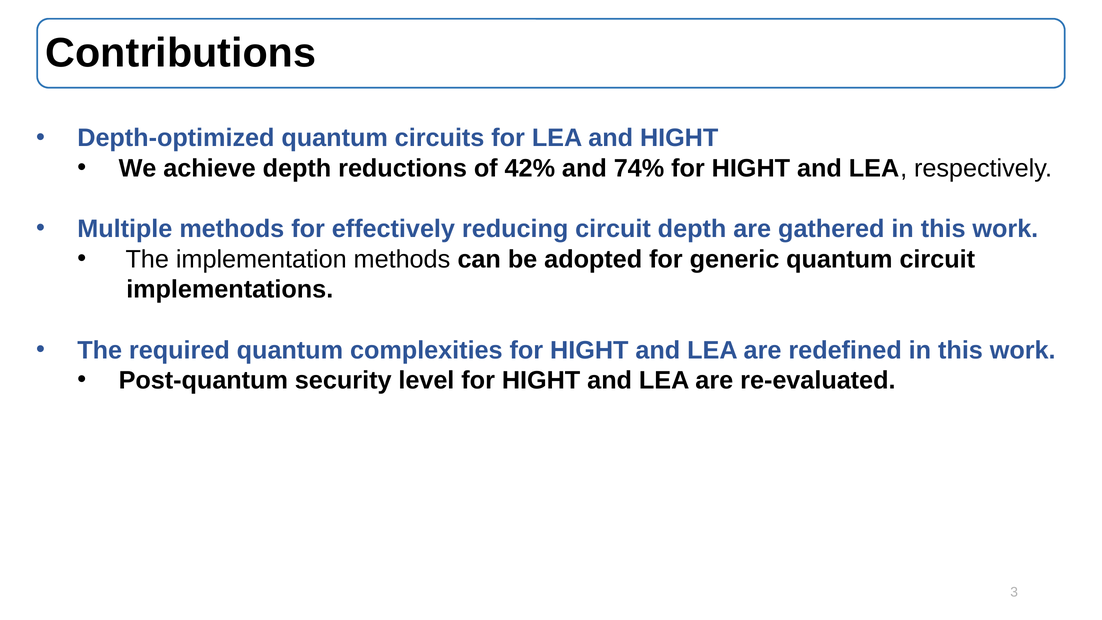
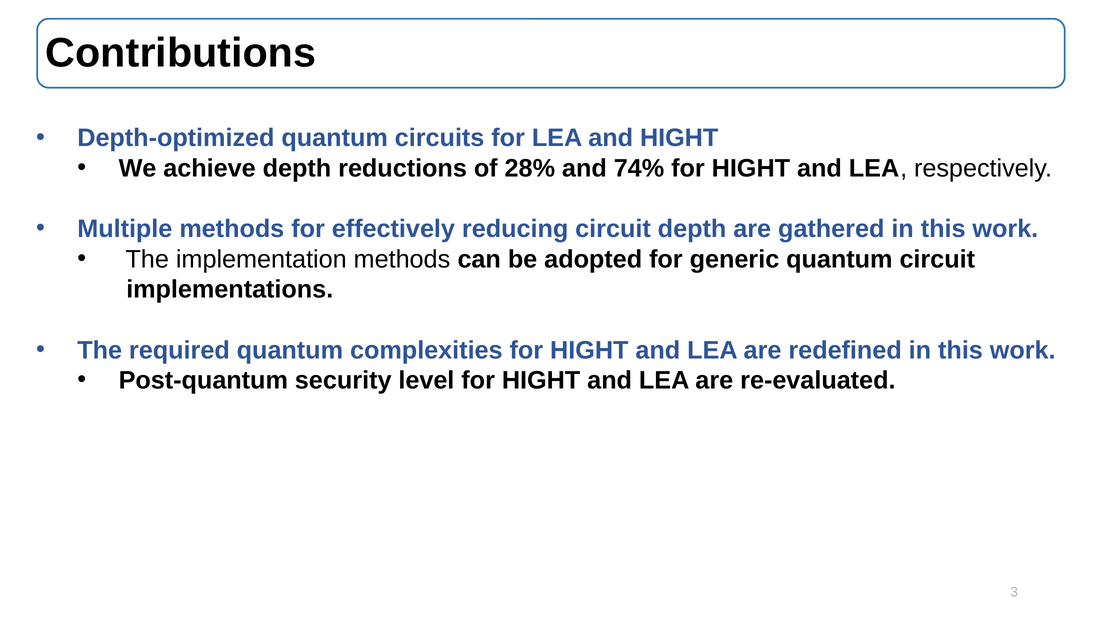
42%: 42% -> 28% (530, 168)
